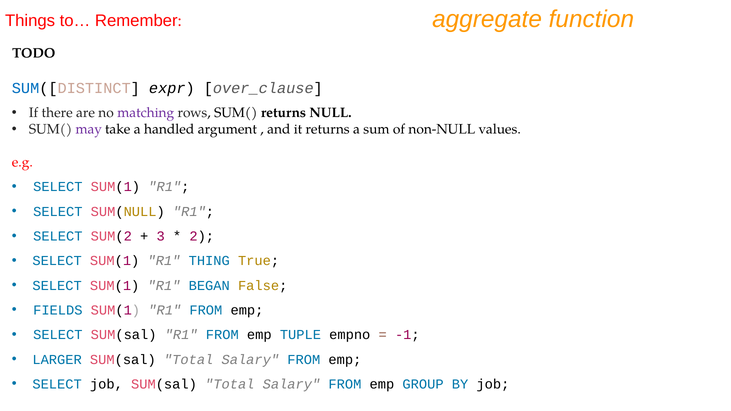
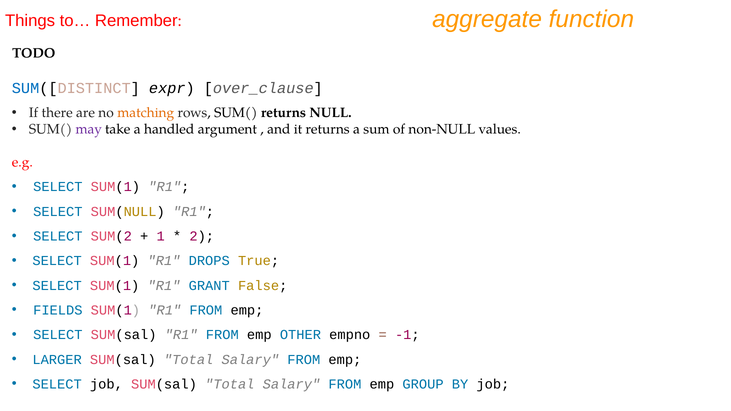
matching colour: purple -> orange (146, 113)
3: 3 -> 1 (161, 236)
THING: THING -> DROPS (209, 261)
BEGAN: BEGAN -> GRANT (209, 286)
TUPLE: TUPLE -> OTHER (300, 335)
